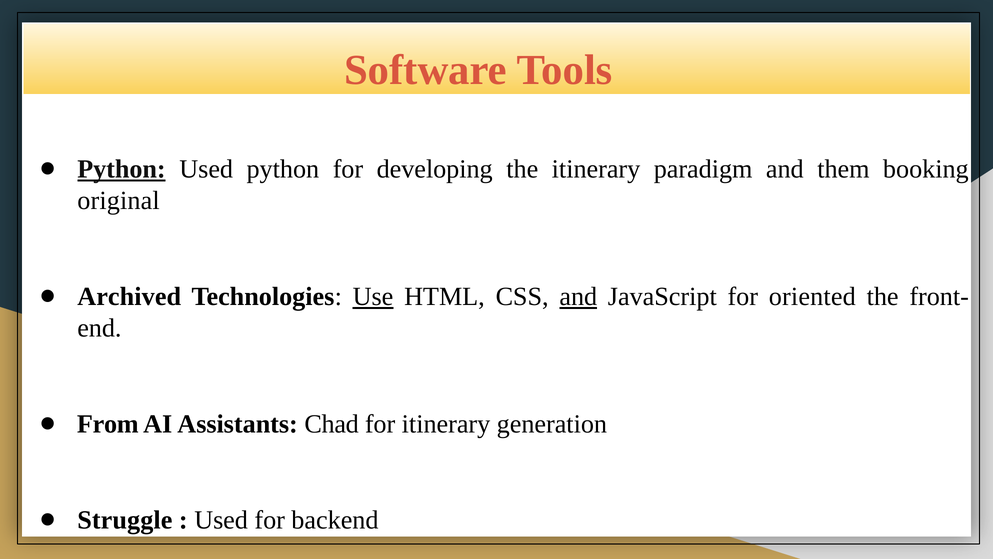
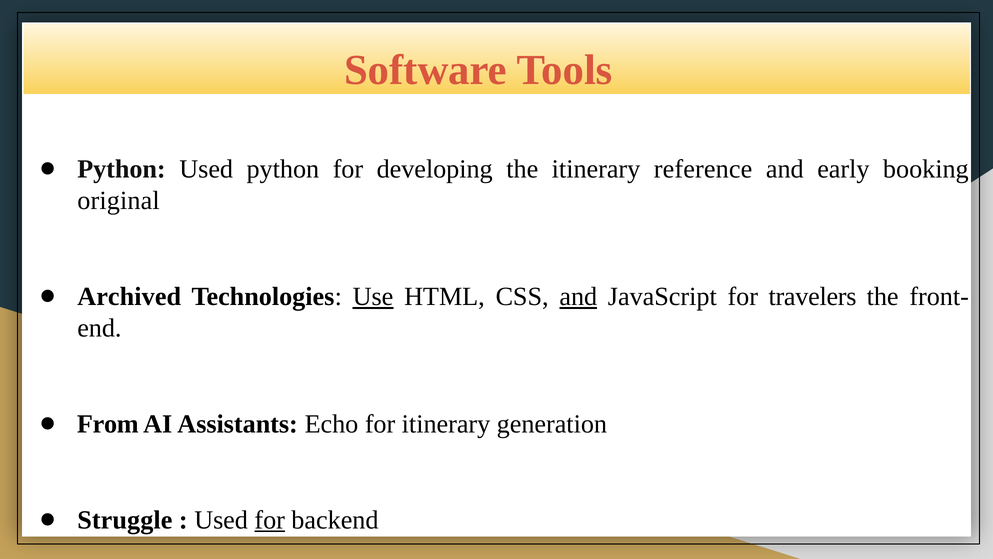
Python underline: present -> none (121, 169)
paradigm: paradigm -> reference (703, 169)
them: them -> early (843, 169)
oriented: oriented -> travelers (813, 296)
Chad: Chad -> Echo (332, 424)
for underline: none -> present (270, 520)
